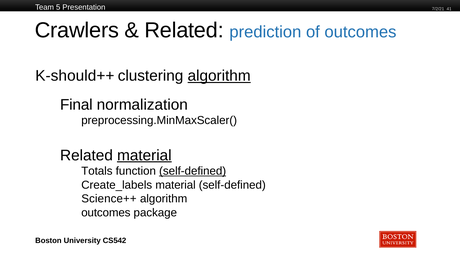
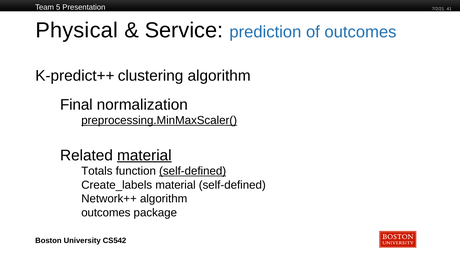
Crawlers: Crawlers -> Physical (77, 30)
Related: Related -> Service (184, 30)
K-should++: K-should++ -> K-predict++ (75, 76)
algorithm underline: present -> none (219, 76)
preprocessing.MinMaxScaler( underline: none -> present (159, 120)
Science++: Science++ -> Network++ (109, 199)
